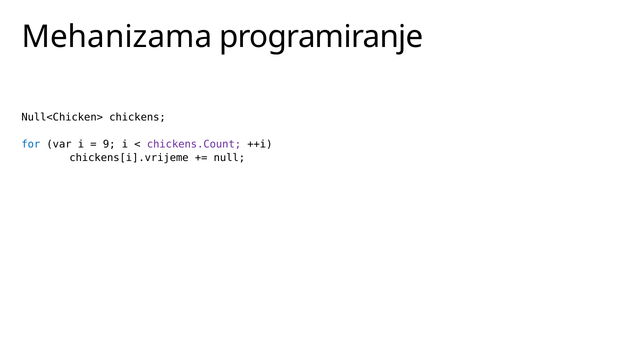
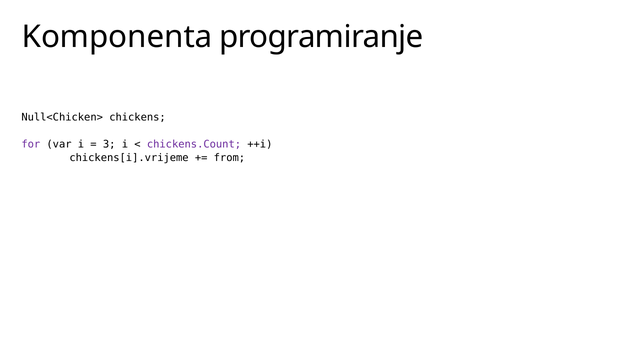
Mehanizama: Mehanizama -> Komponenta (117, 37)
for colour: blue -> purple (31, 144)
9: 9 -> 3 (109, 144)
null: null -> from (229, 158)
